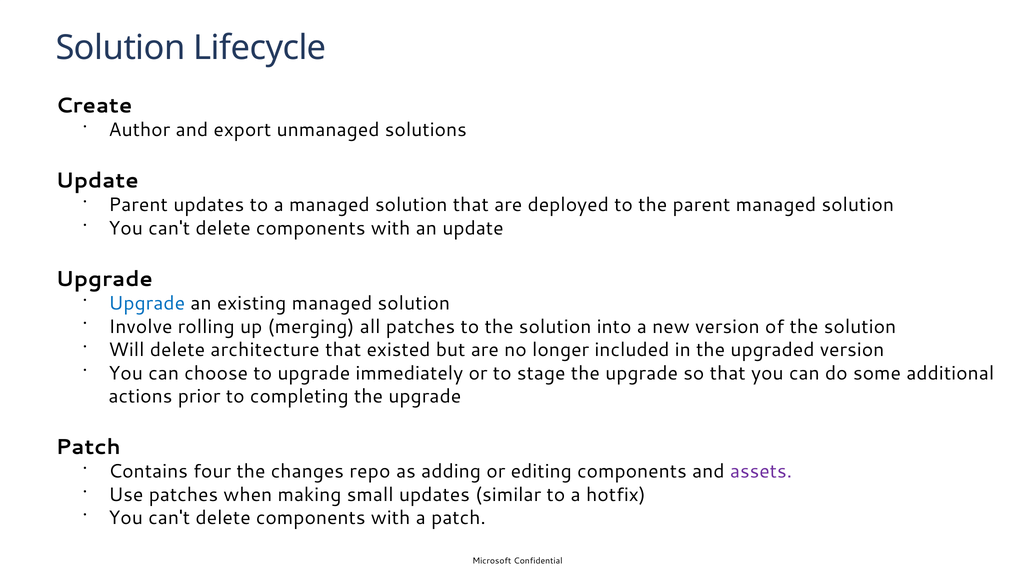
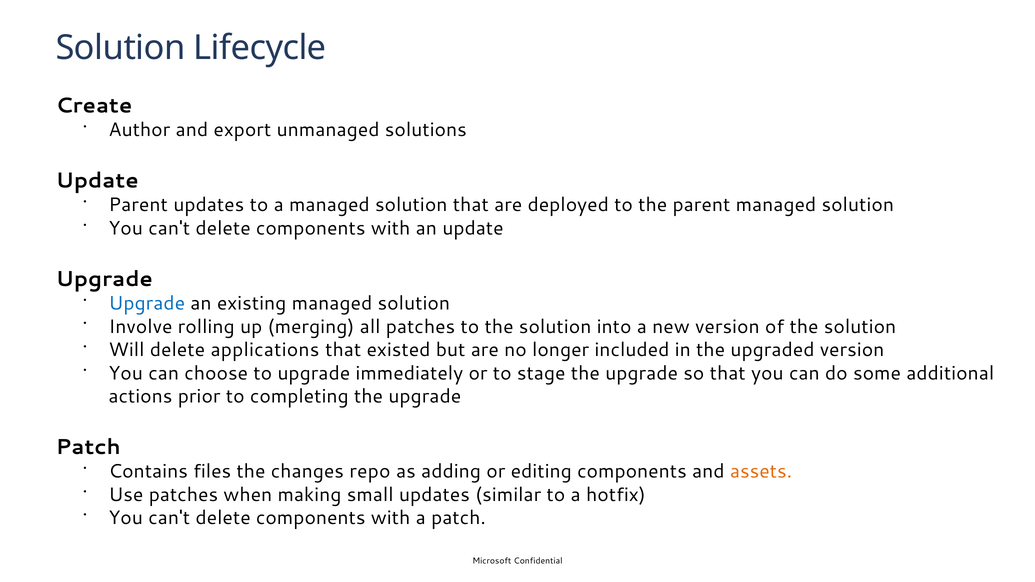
architecture: architecture -> applications (265, 350)
four: four -> files (212, 472)
assets colour: purple -> orange (761, 472)
